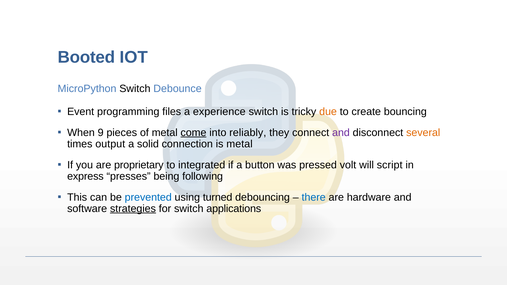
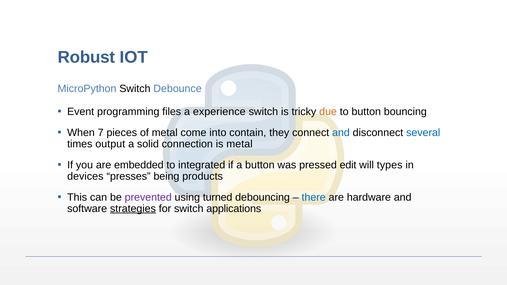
Booted: Booted -> Robust (86, 57)
to create: create -> button (366, 112)
9: 9 -> 7 (101, 133)
come underline: present -> none (193, 133)
reliably: reliably -> contain (248, 133)
and colour: purple -> blue (341, 133)
several colour: orange -> blue (423, 133)
proprietary: proprietary -> embedded (139, 165)
volt: volt -> edit (348, 165)
script: script -> types (390, 165)
express: express -> devices (85, 176)
following: following -> products (203, 176)
prevented colour: blue -> purple (148, 197)
